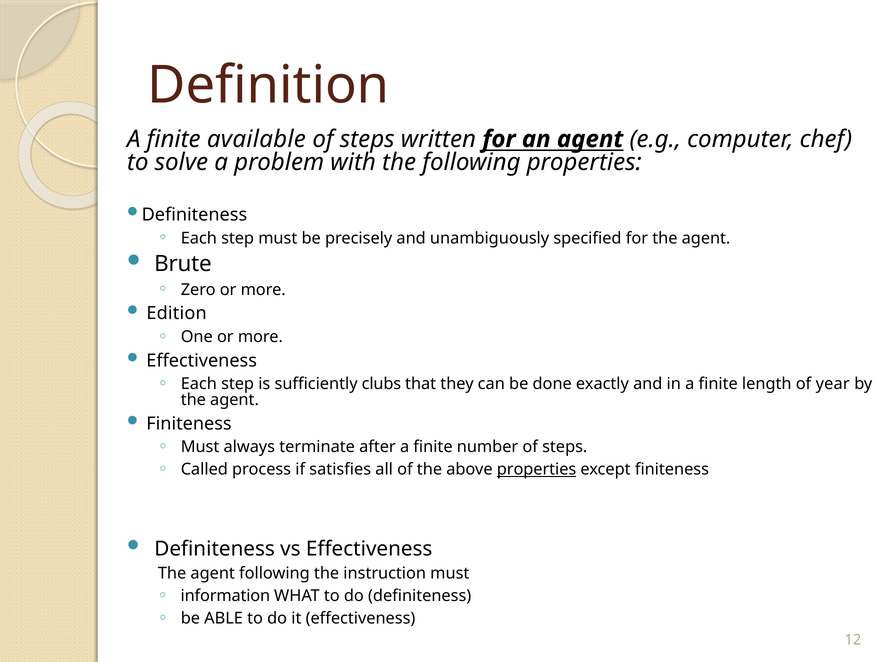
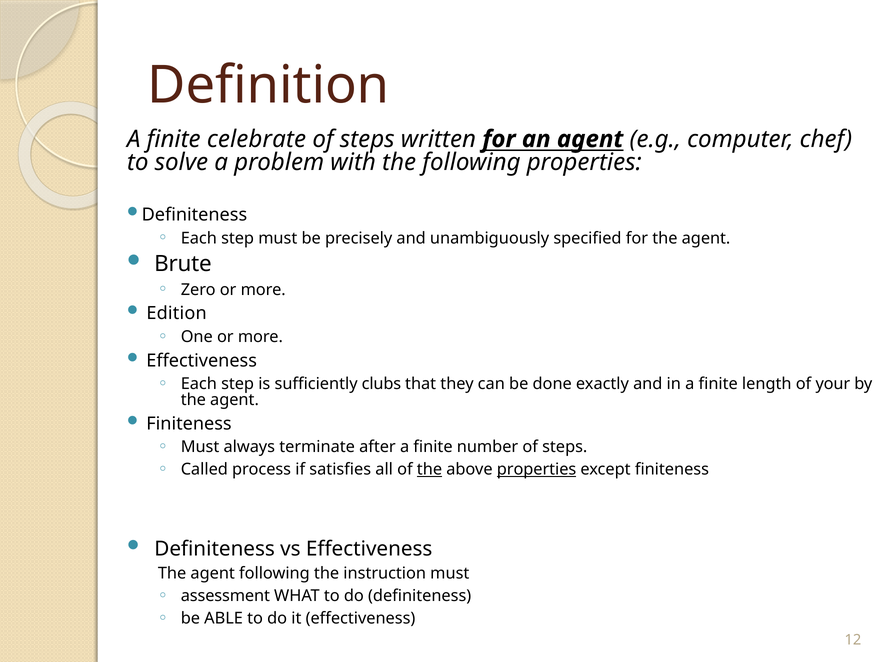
available: available -> celebrate (256, 139)
year: year -> your (833, 384)
the underline: none -> present (429, 469)
information: information -> assessment (225, 596)
